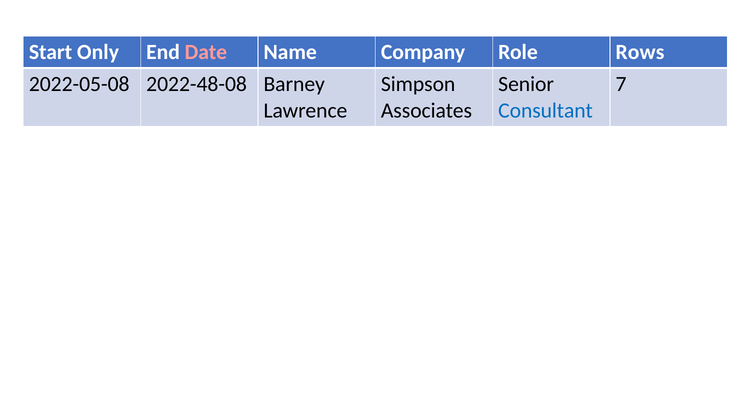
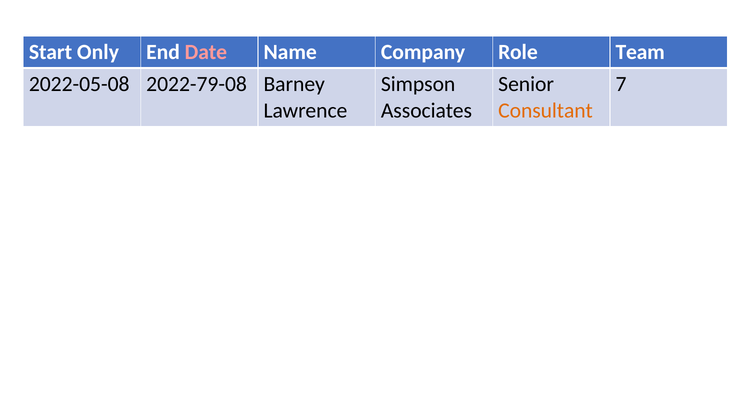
Rows: Rows -> Team (640, 52)
2022-48-08: 2022-48-08 -> 2022-79-08 (197, 84)
Consultant colour: blue -> orange (546, 111)
